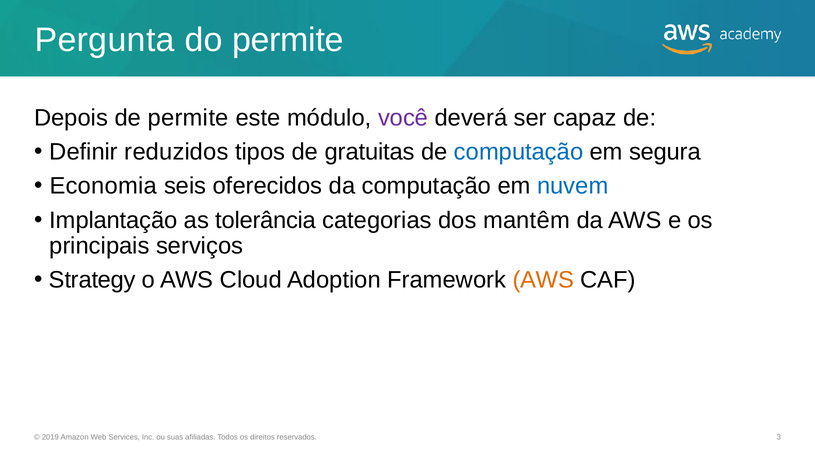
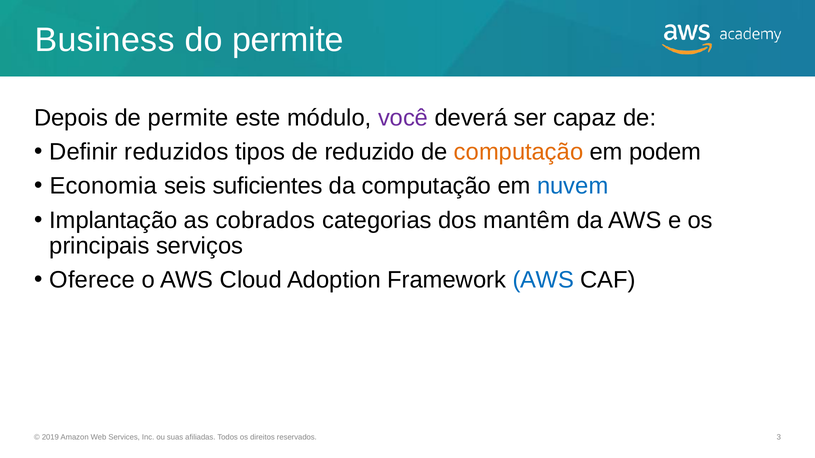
Pergunta: Pergunta -> Business (105, 40)
gratuitas: gratuitas -> reduzido (370, 152)
computação colour: blue -> orange (519, 152)
segura: segura -> podem (665, 152)
oferecidos: oferecidos -> suficientes (268, 186)
tolerância: tolerância -> cobrados (265, 220)
Strategy: Strategy -> Oferece (92, 280)
AWS colour: orange -> blue (543, 280)
